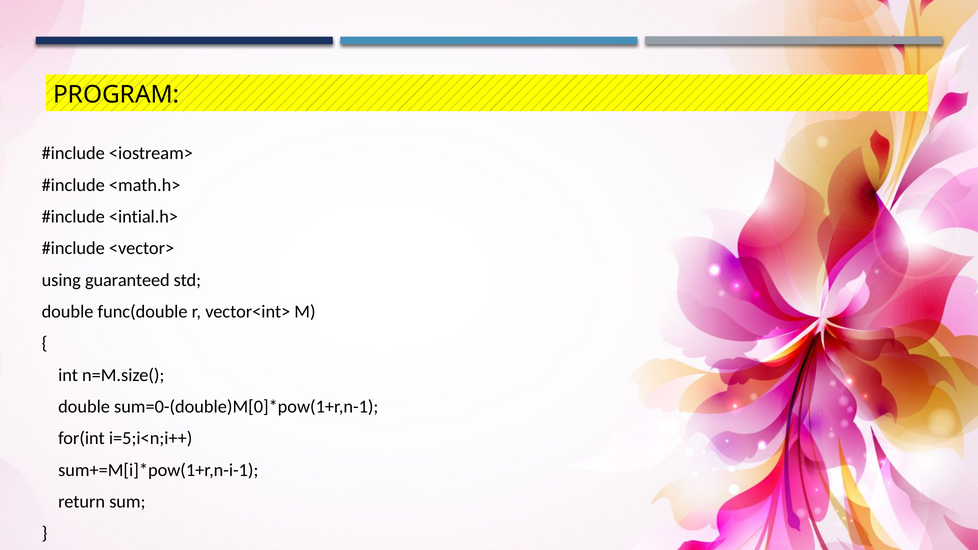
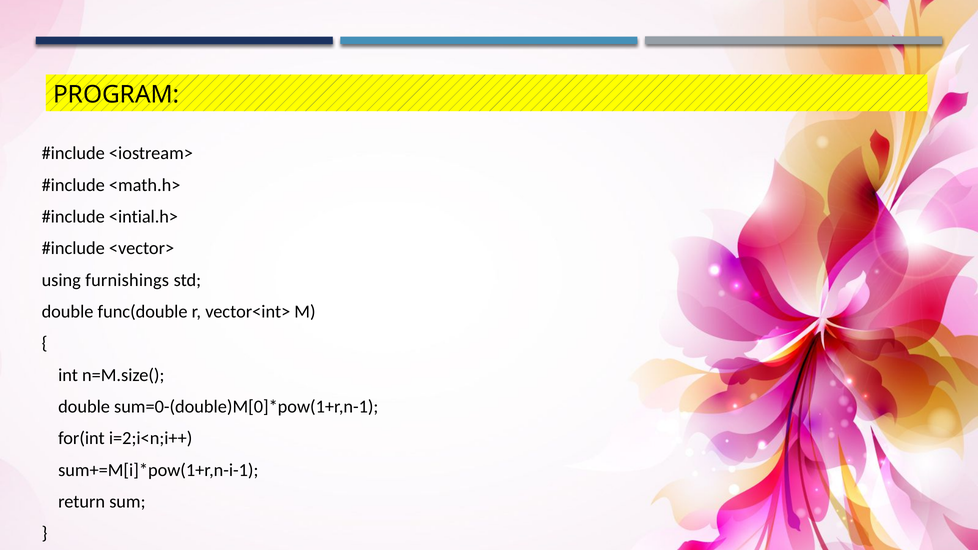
guaranteed: guaranteed -> furnishings (127, 280)
i=5;i<n;i++: i=5;i<n;i++ -> i=2;i<n;i++ (151, 438)
